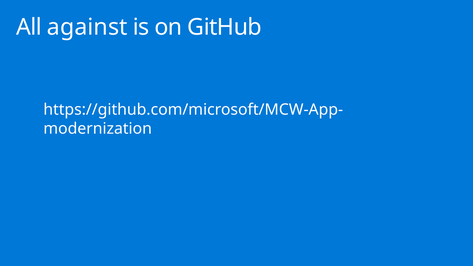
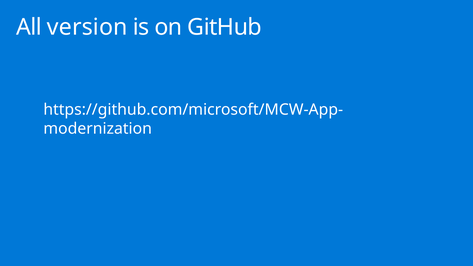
against: against -> version (87, 27)
